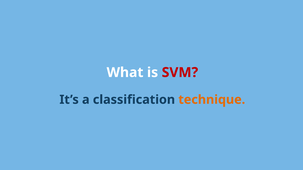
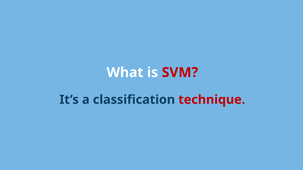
technique colour: orange -> red (212, 100)
